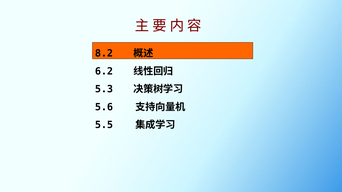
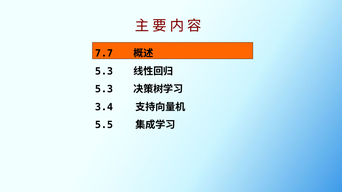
8.2: 8.2 -> 7.7 (104, 54)
6.2: 6.2 -> 5.3 (104, 71)
5.6: 5.6 -> 3.4 (104, 107)
